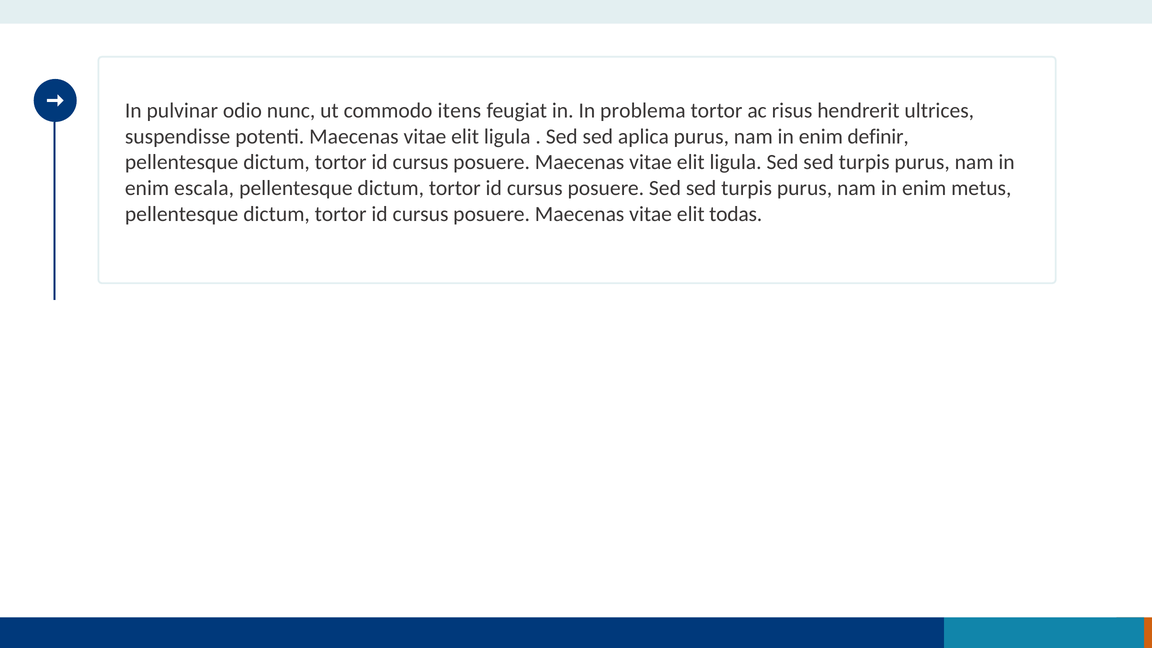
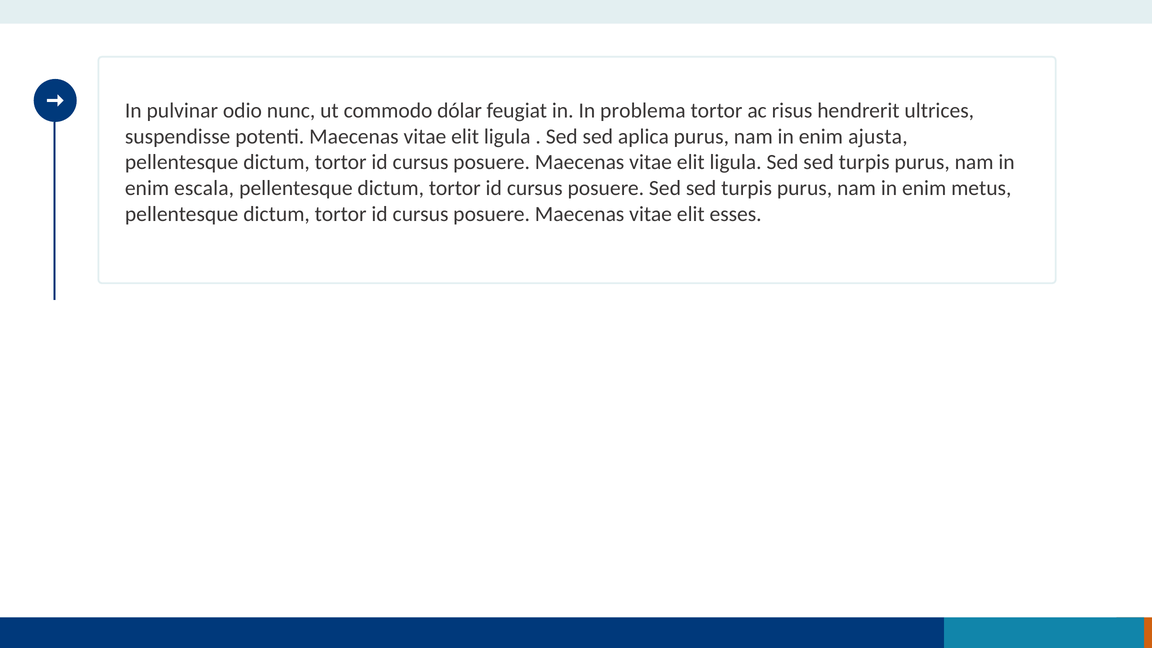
itens: itens -> dólar (460, 110)
definir: definir -> ajusta (878, 136)
todas: todas -> esses (736, 214)
